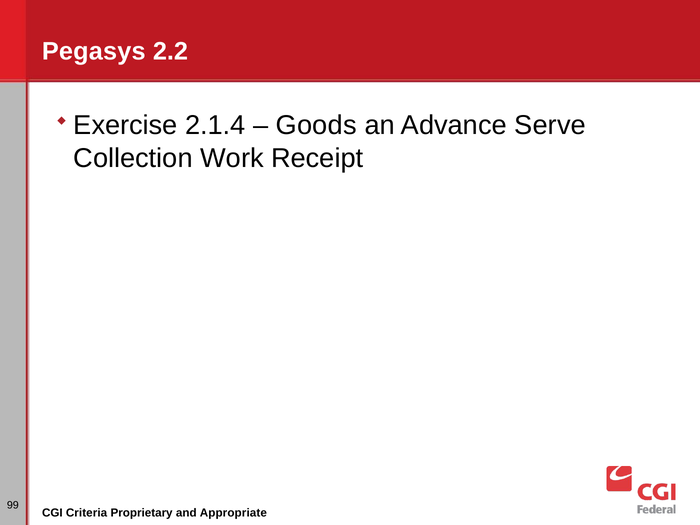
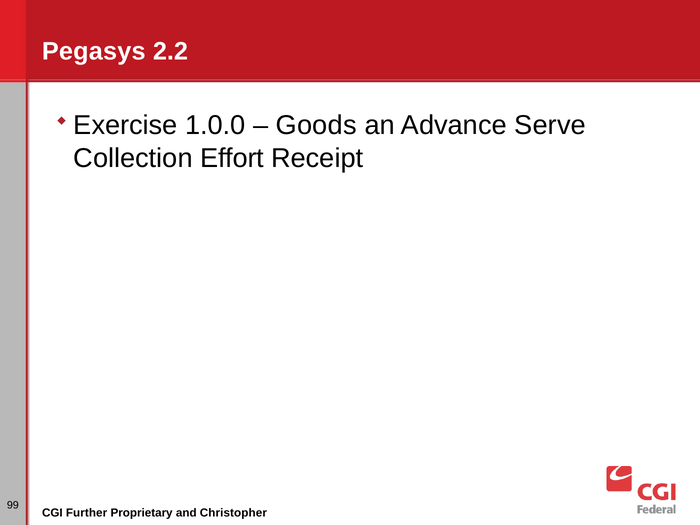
2.1.4: 2.1.4 -> 1.0.0 (215, 125)
Work: Work -> Effort (232, 158)
Criteria: Criteria -> Further (87, 513)
Appropriate: Appropriate -> Christopher (233, 513)
